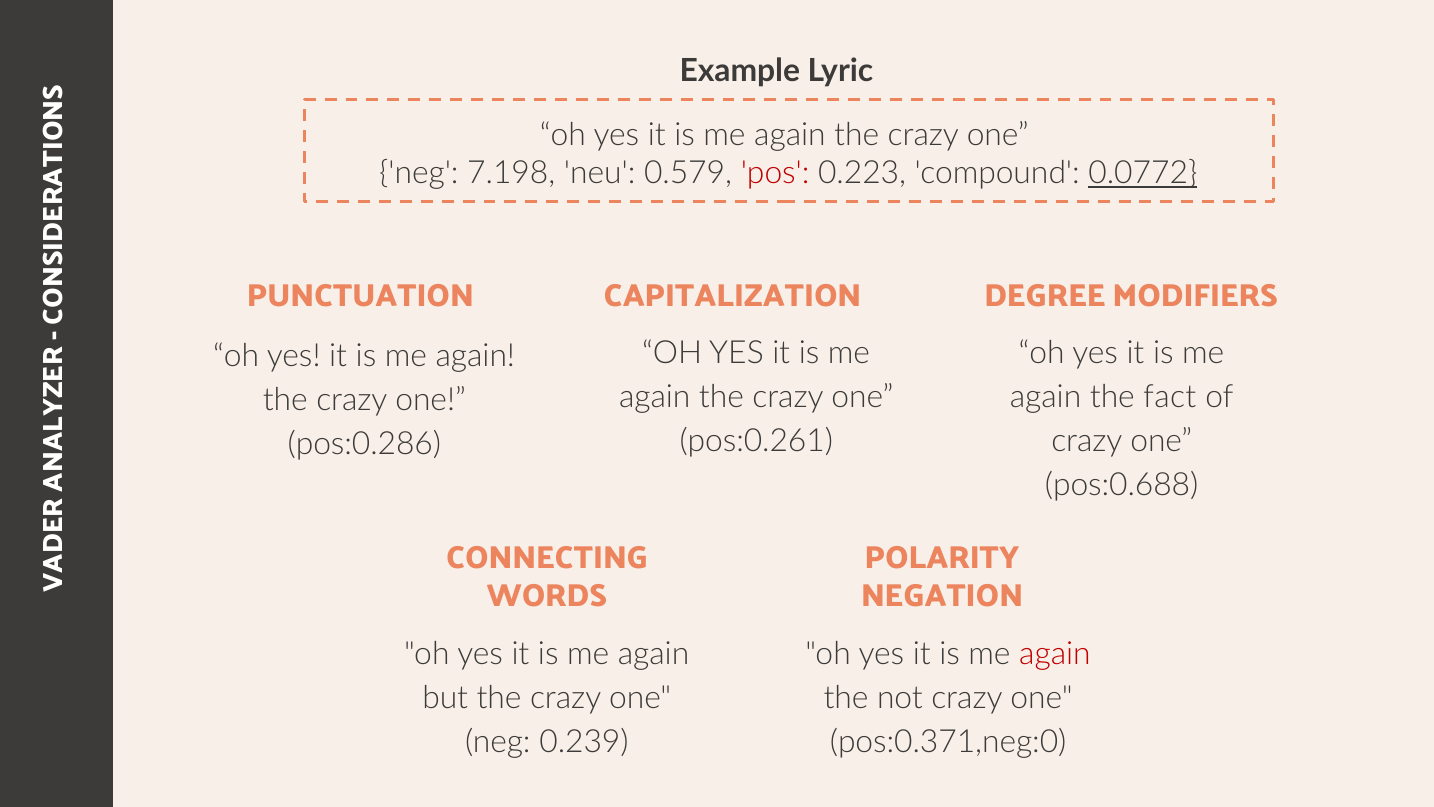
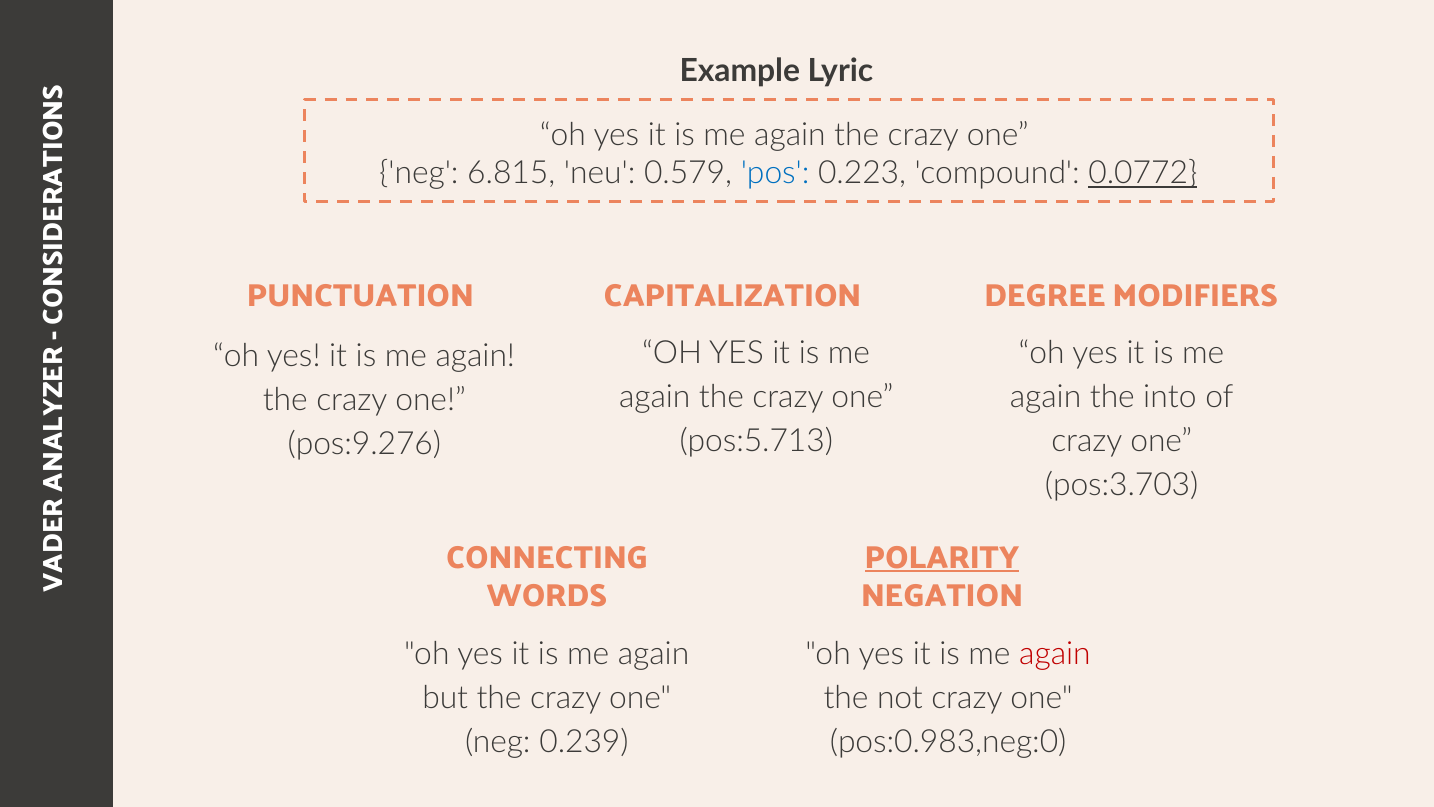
7.198: 7.198 -> 6.815 (511, 173)
pos colour: red -> blue (775, 173)
fact: fact -> into (1170, 396)
pos:0.261: pos:0.261 -> pos:5.713 (756, 440)
pos:0.286: pos:0.286 -> pos:9.276 (364, 444)
pos:0.688: pos:0.688 -> pos:3.703 (1122, 484)
POLARITY underline: none -> present (942, 558)
pos:0.371,neg:0: pos:0.371,neg:0 -> pos:0.983,neg:0 (948, 742)
